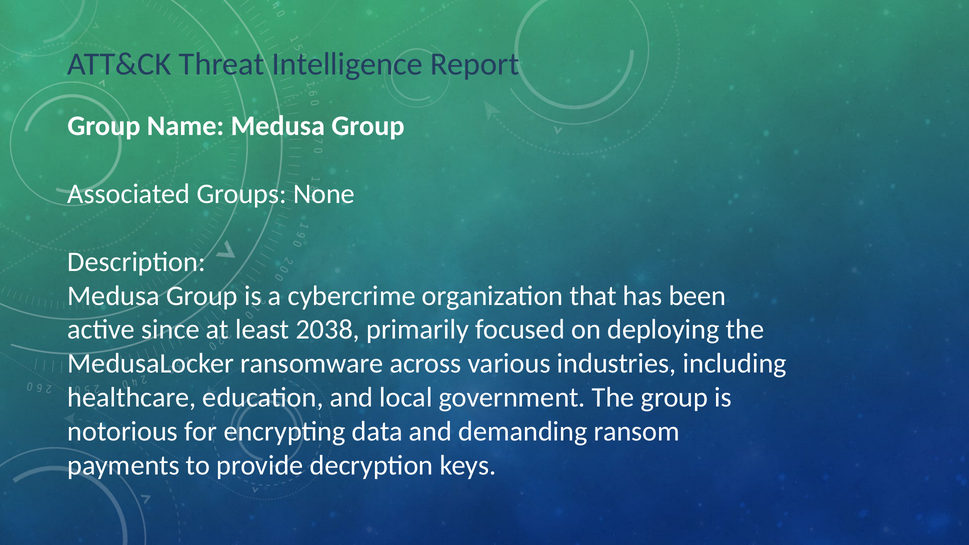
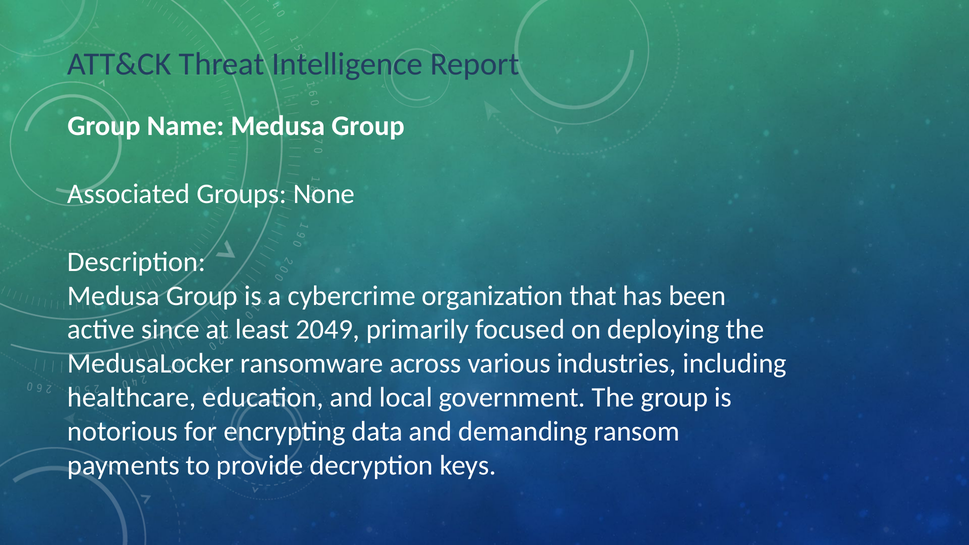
2038: 2038 -> 2049 (328, 330)
